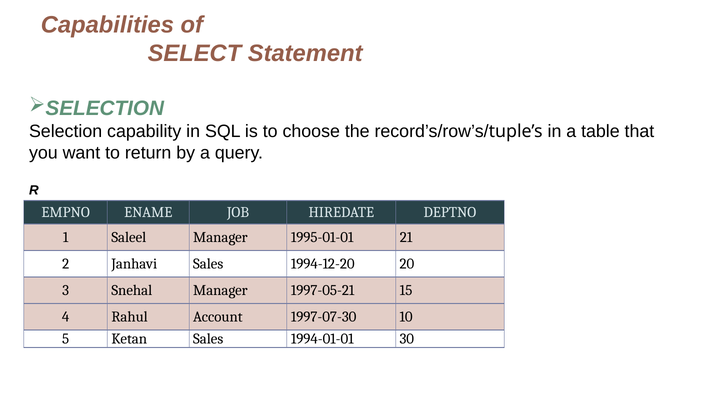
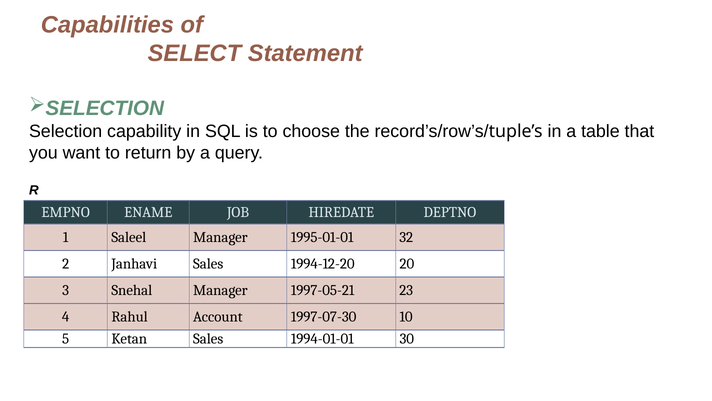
21: 21 -> 32 (406, 237)
15: 15 -> 23 (406, 290)
